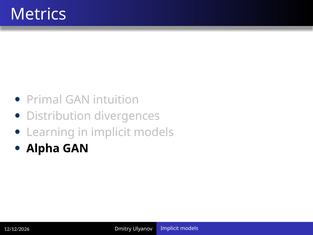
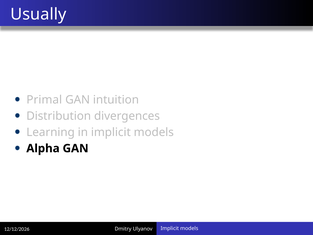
Metrics: Metrics -> Usually (38, 14)
